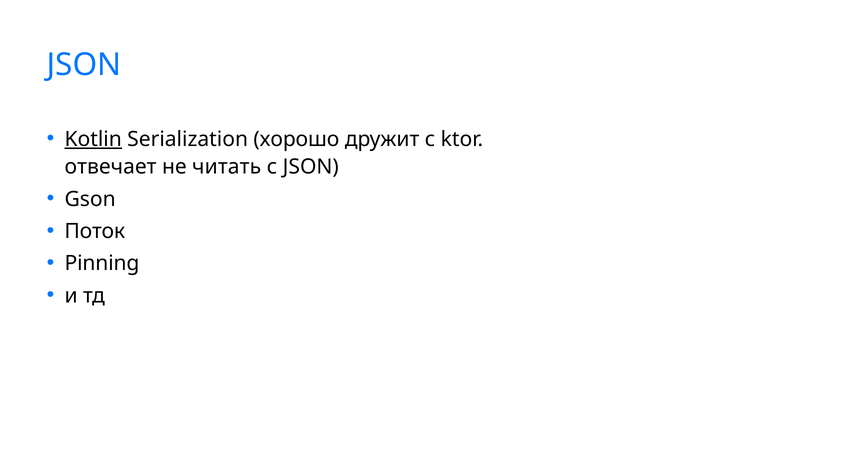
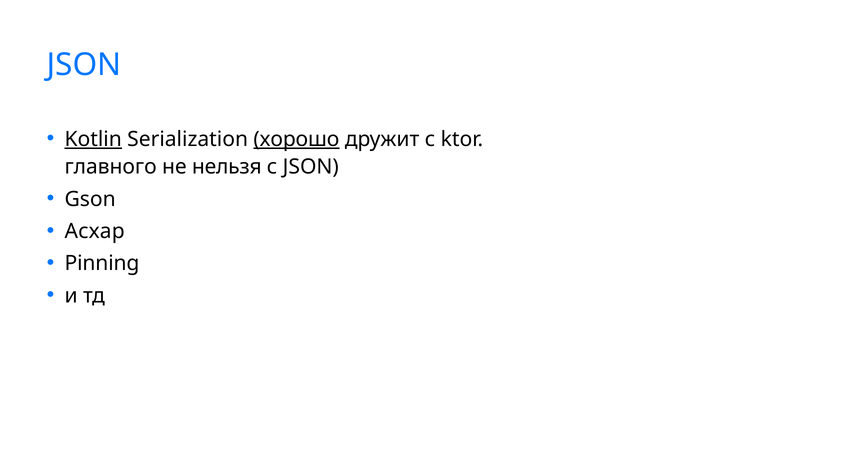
хорошо underline: none -> present (296, 139)
отвечает: отвечает -> главного (111, 167)
читать: читать -> нельзя (227, 167)
Поток: Поток -> Асхар (95, 231)
